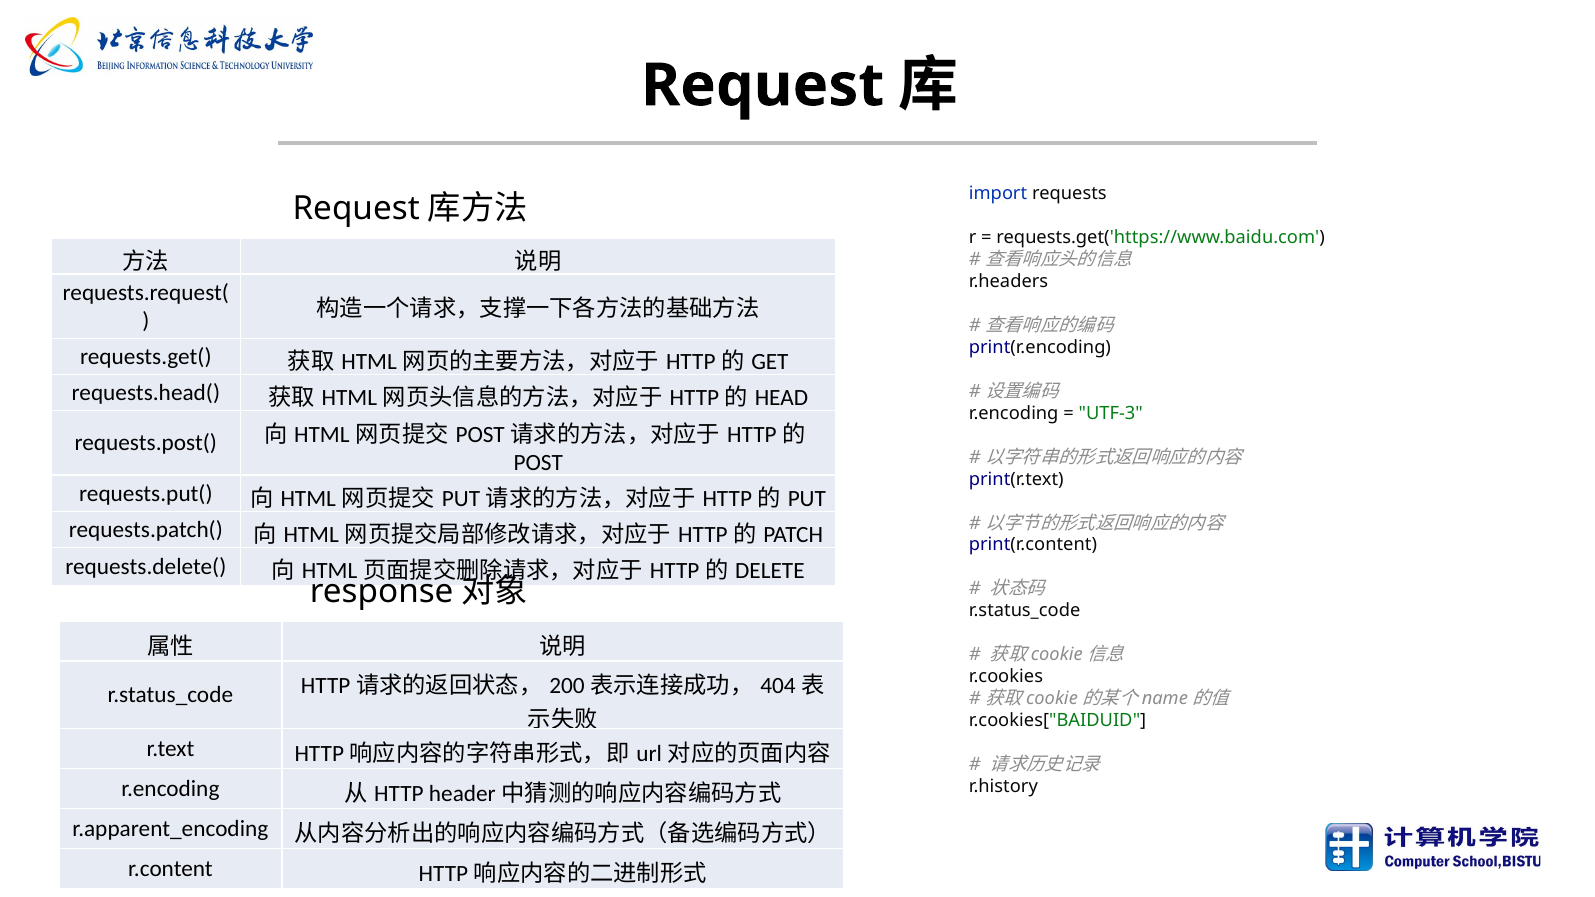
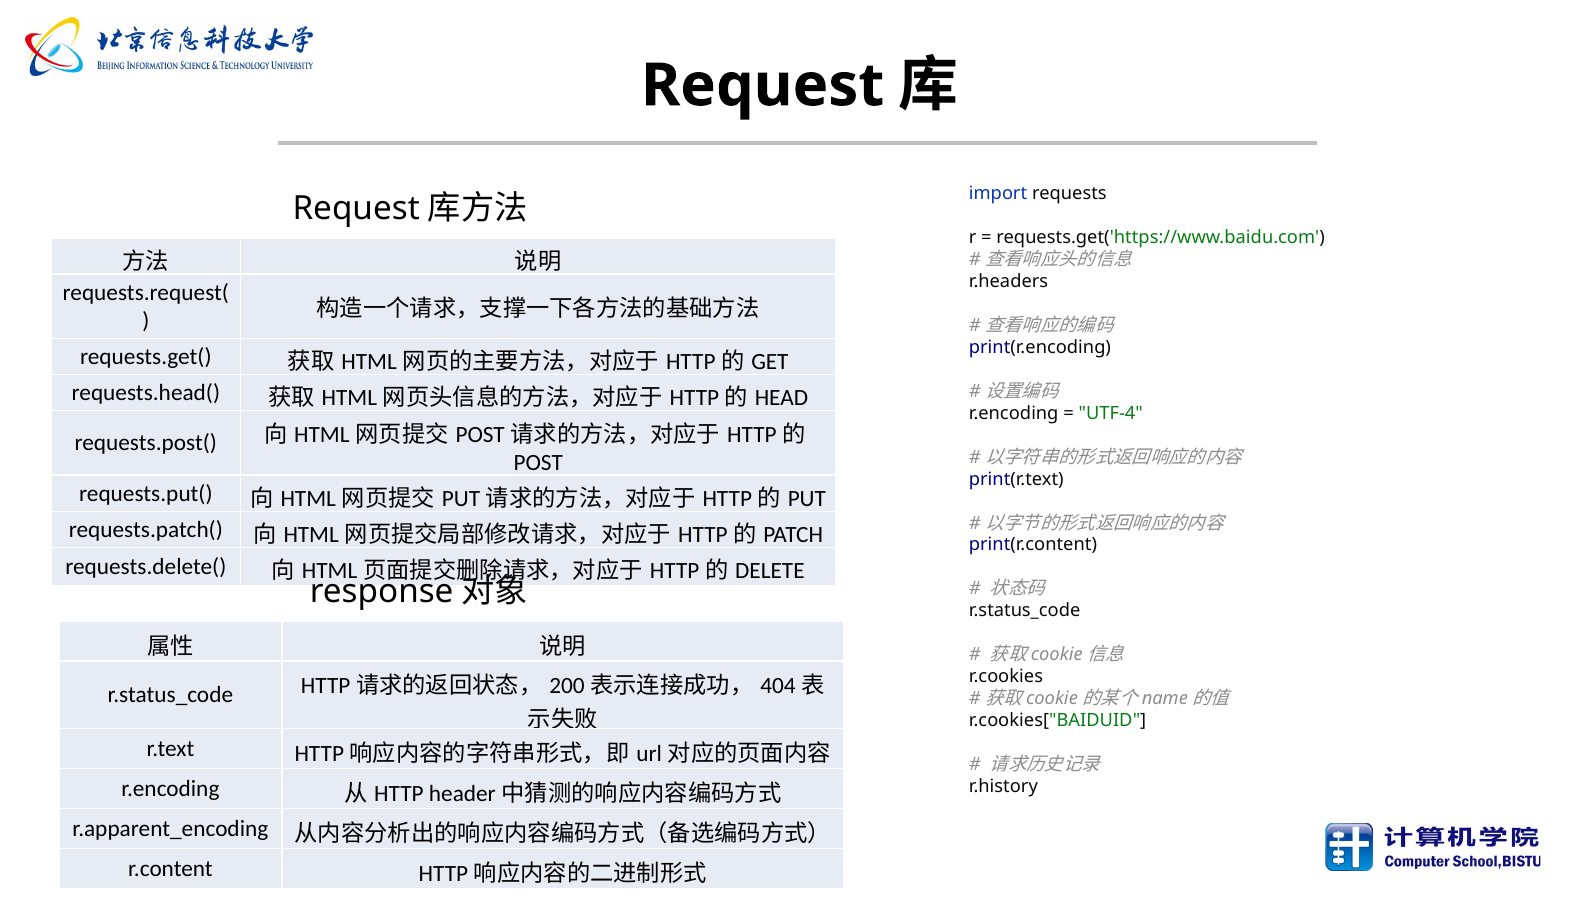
UTF-3: UTF-3 -> UTF-4 (1111, 413)
